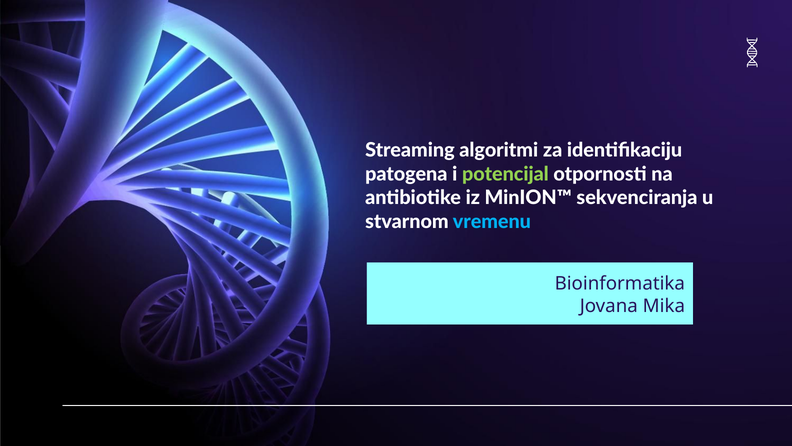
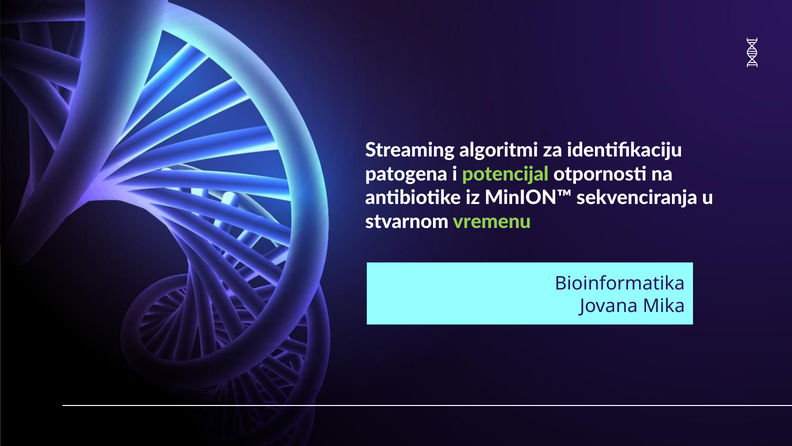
vremenu colour: light blue -> light green (492, 221)
